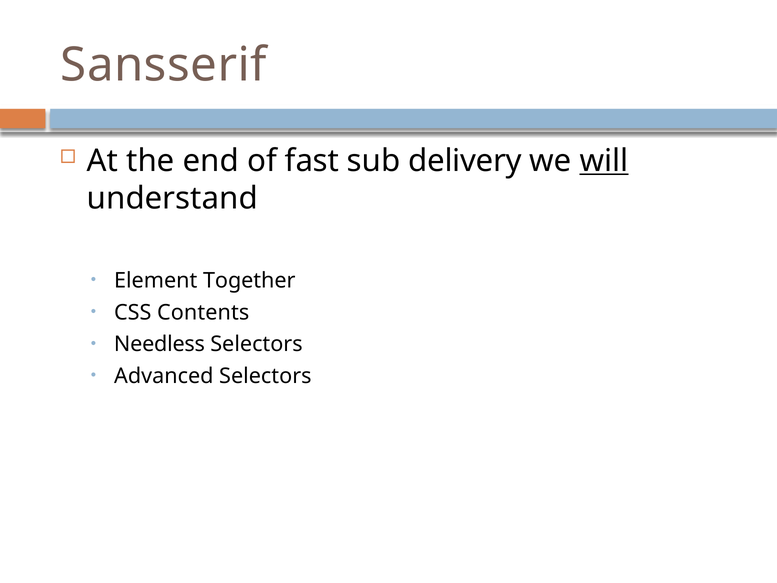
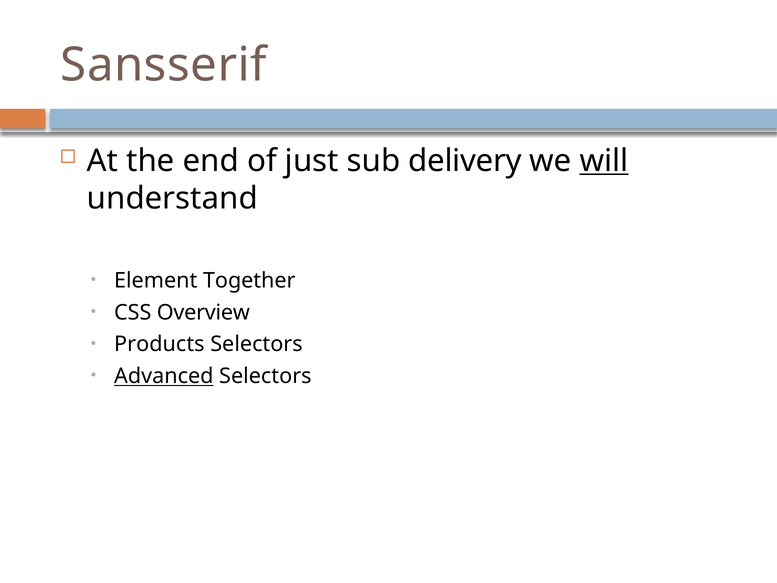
fast: fast -> just (312, 161)
Contents: Contents -> Overview (203, 312)
Needless: Needless -> Products (159, 344)
Advanced underline: none -> present (164, 376)
